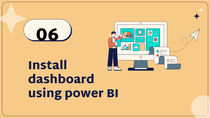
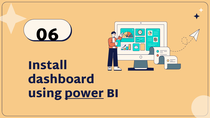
power underline: none -> present (84, 94)
